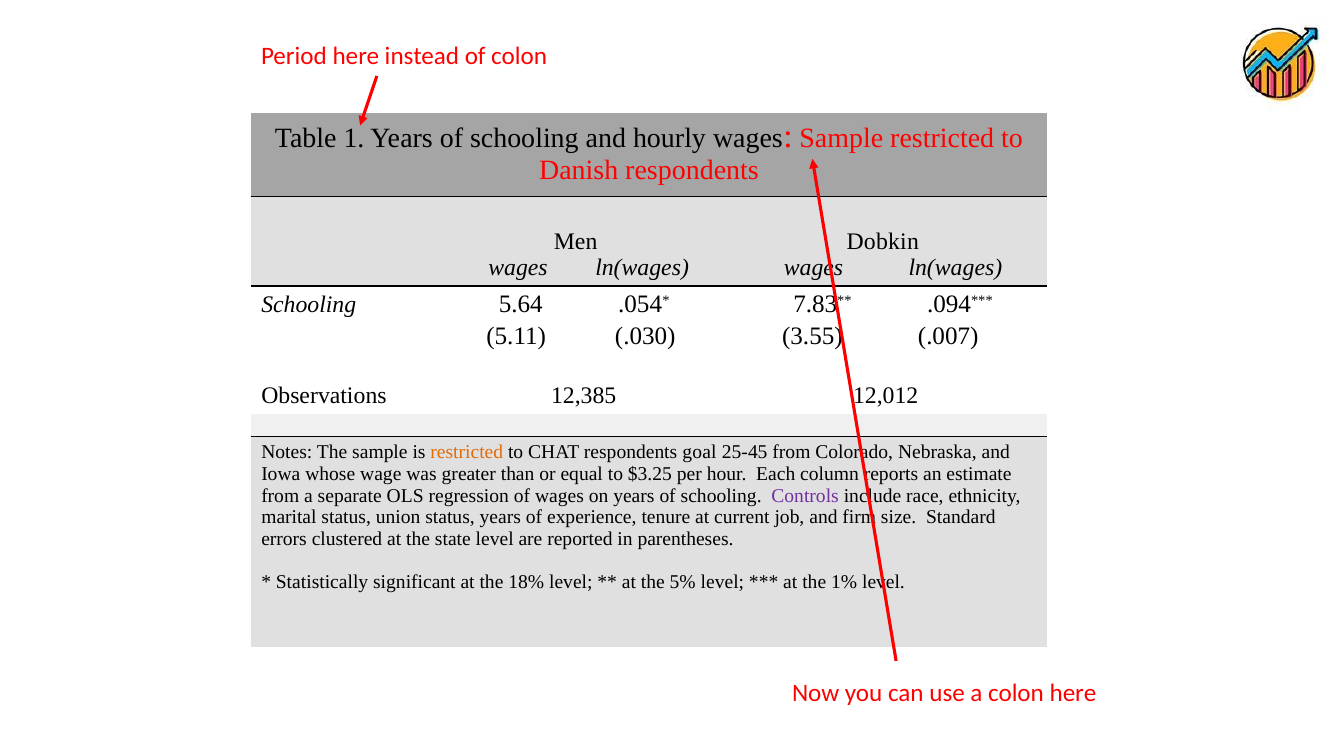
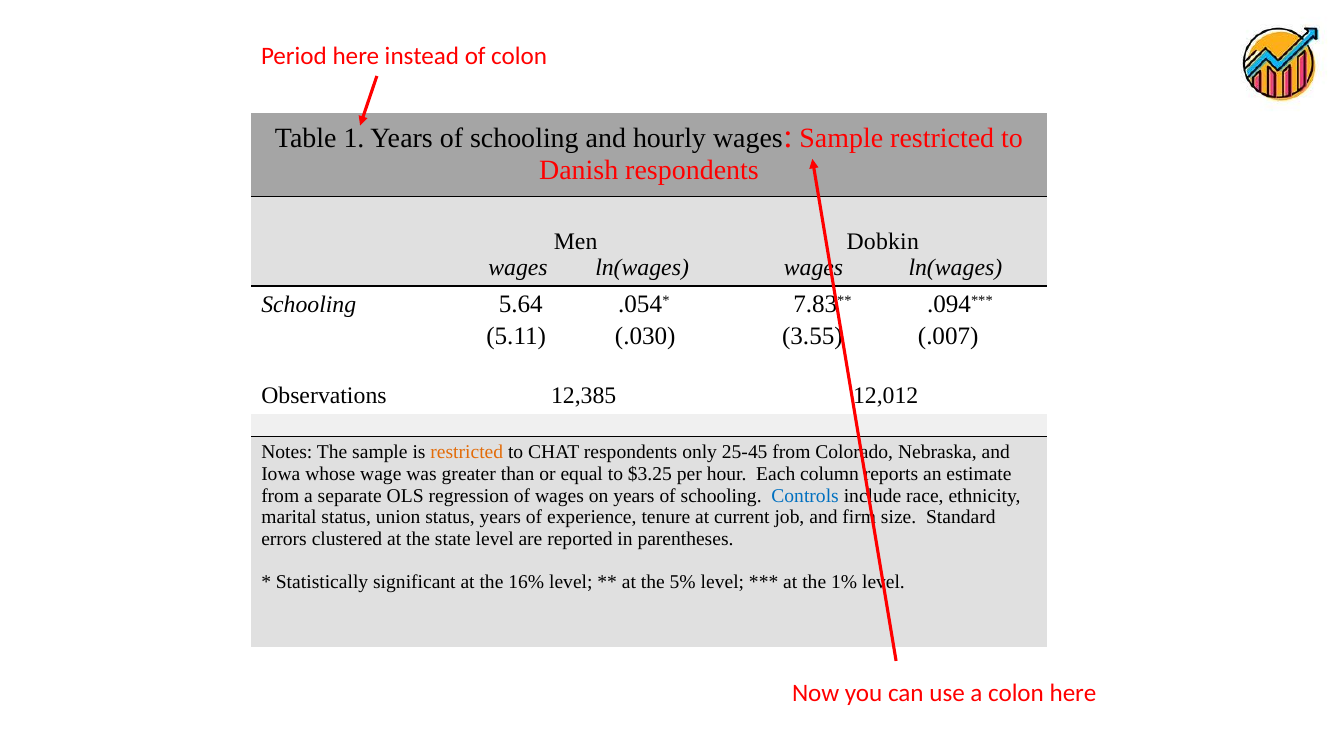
goal: goal -> only (700, 453)
Controls colour: purple -> blue (805, 496)
18%: 18% -> 16% (526, 583)
